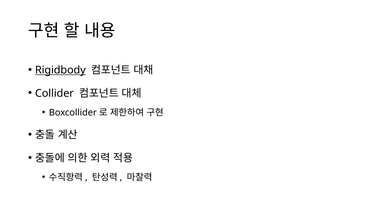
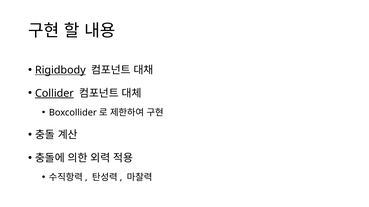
Collider underline: none -> present (54, 94)
